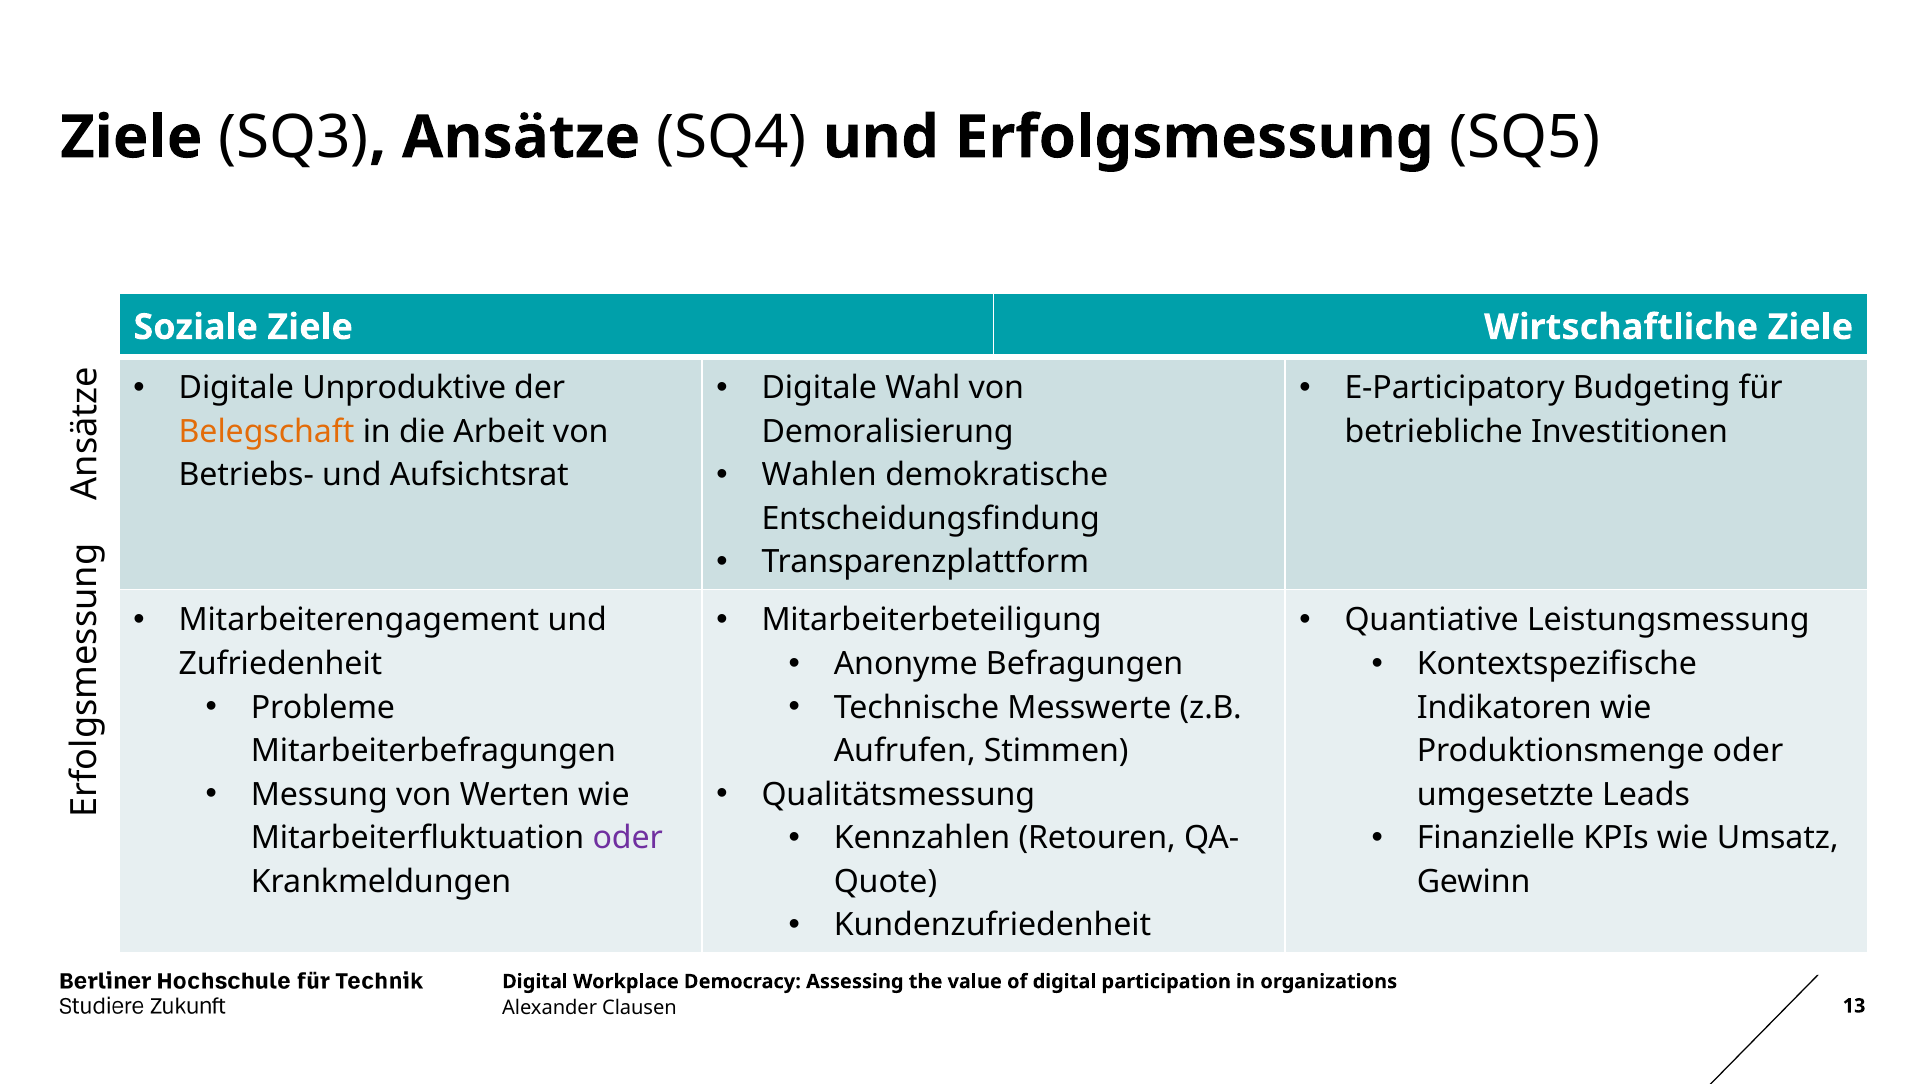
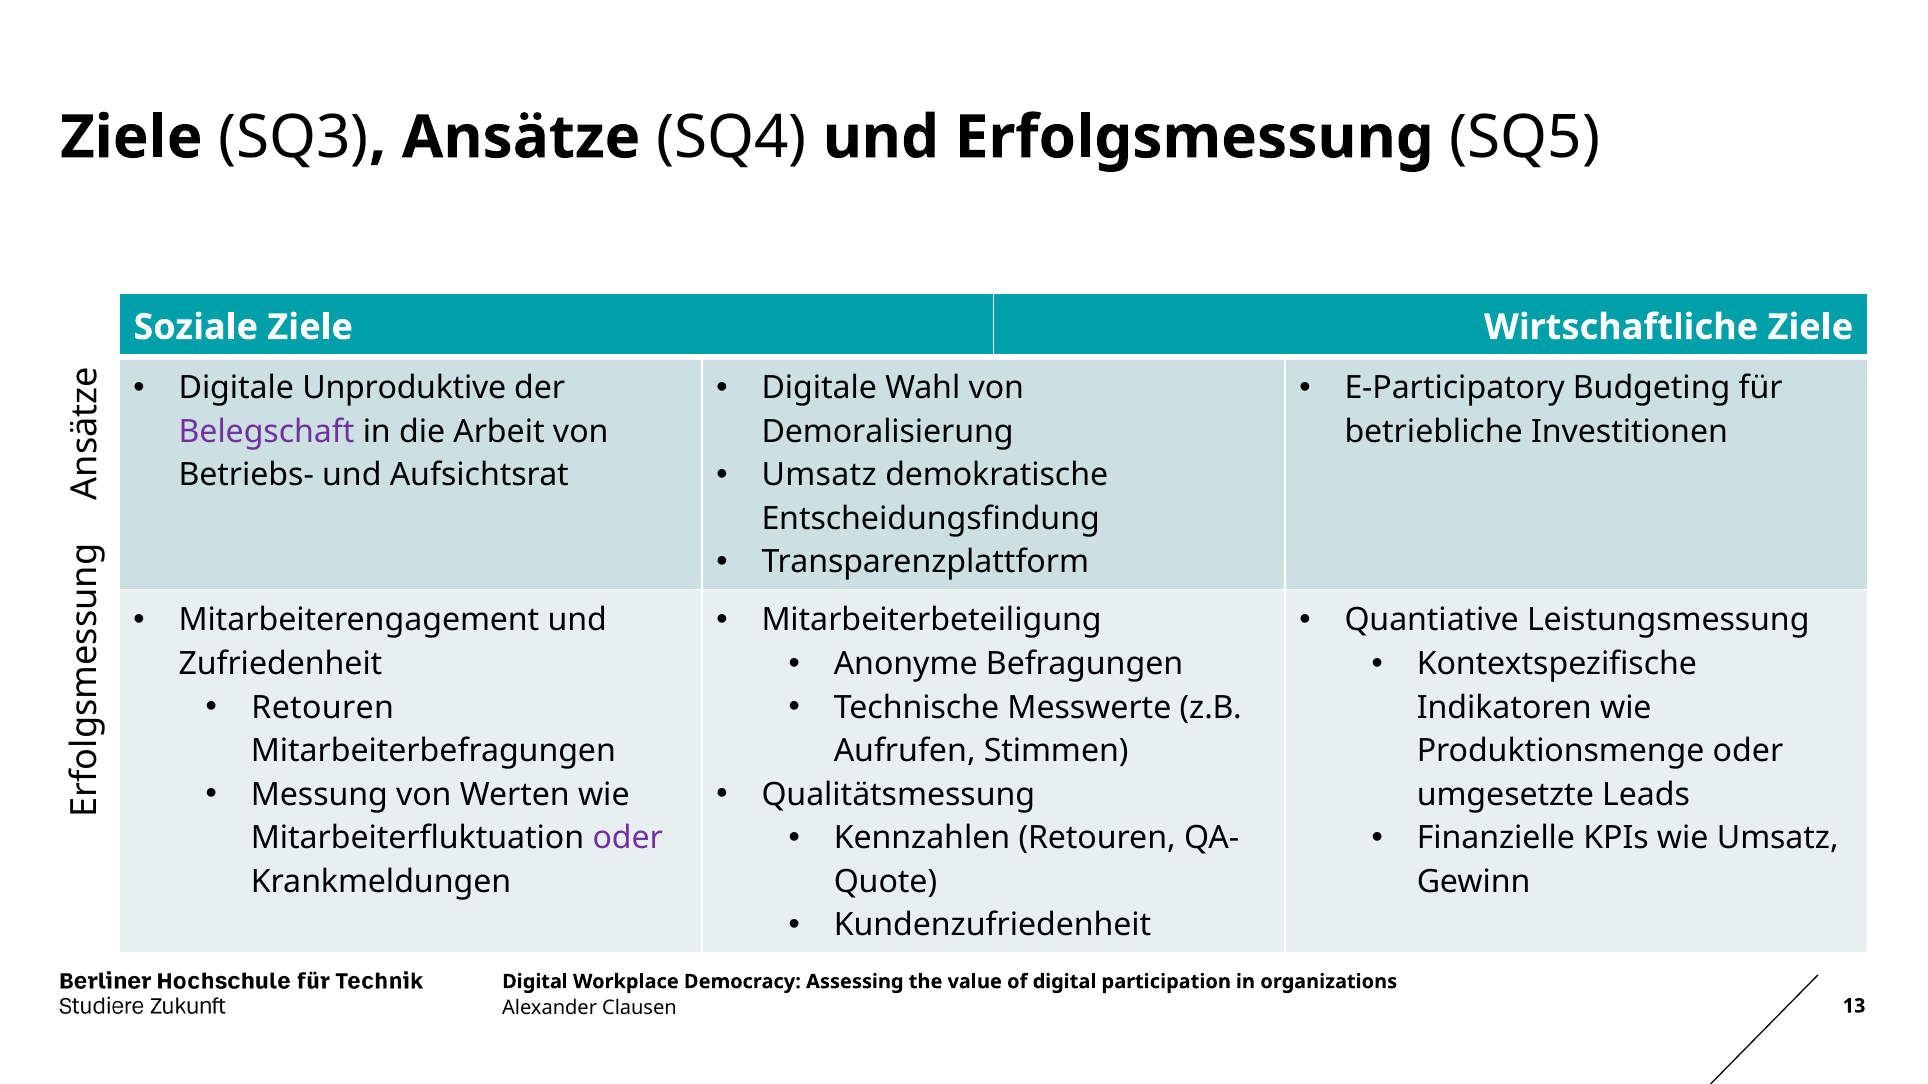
Belegschaft colour: orange -> purple (267, 432)
Wahlen: Wahlen -> Umsatz (819, 475)
Probleme: Probleme -> Retouren (323, 708)
